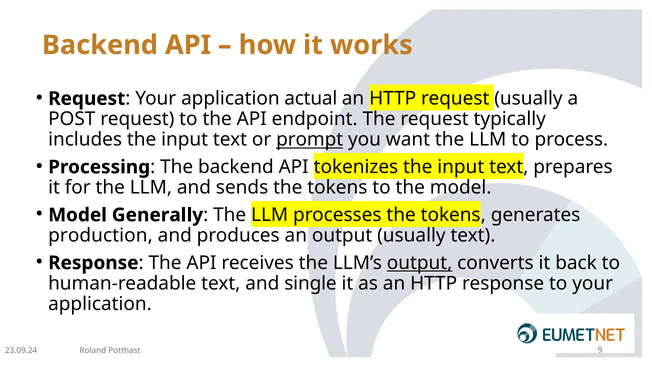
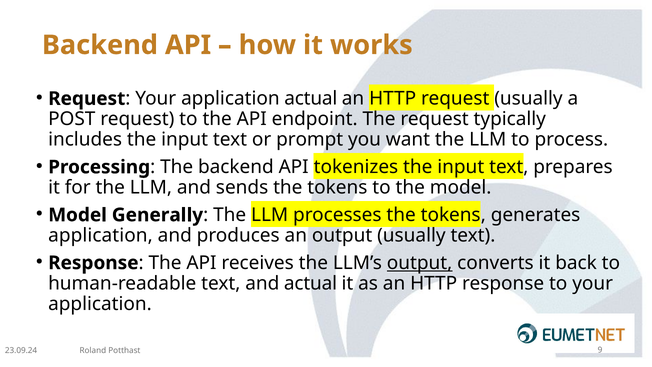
prompt underline: present -> none (310, 140)
production: production -> application (100, 235)
and single: single -> actual (311, 283)
